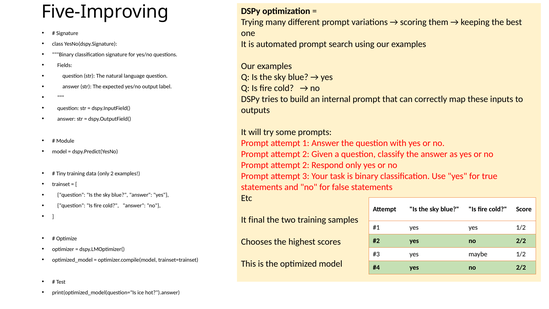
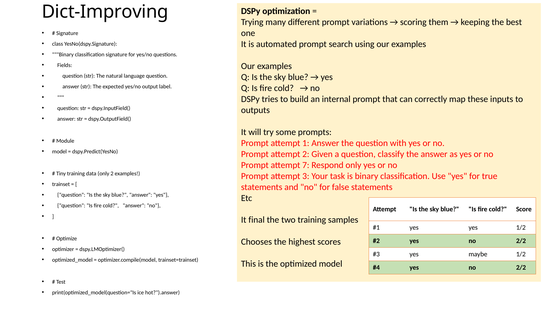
Five-Improving: Five-Improving -> Dict-Improving (105, 12)
2: 2 -> 7 (306, 165)
